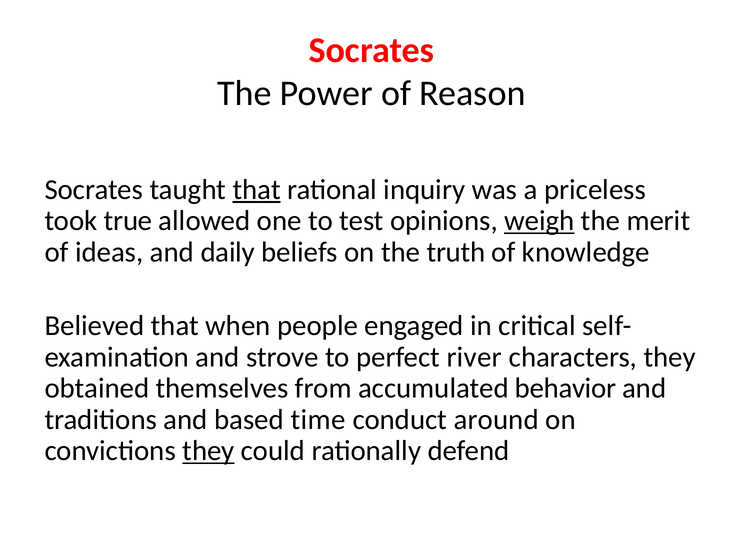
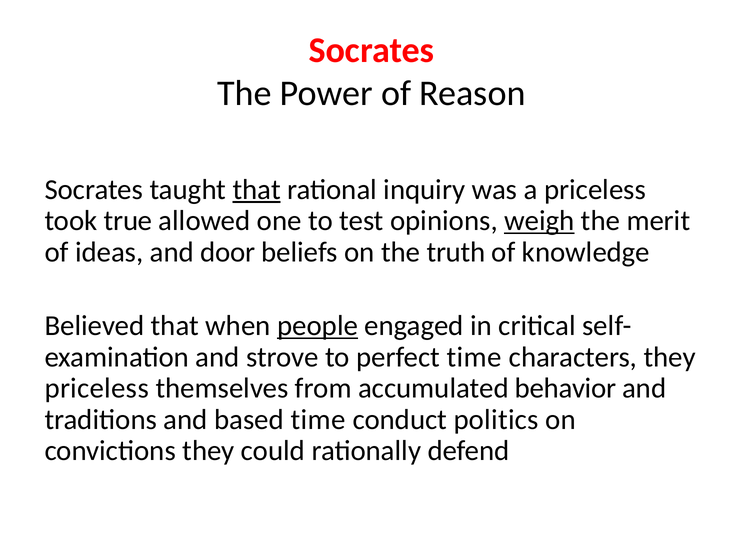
daily: daily -> door (228, 252)
people underline: none -> present (318, 326)
perfect river: river -> time (474, 357)
obtained: obtained -> priceless (97, 389)
around: around -> politics (496, 420)
they underline: present -> none (208, 451)
